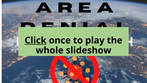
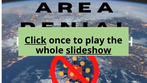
slideshow underline: none -> present (89, 50)
